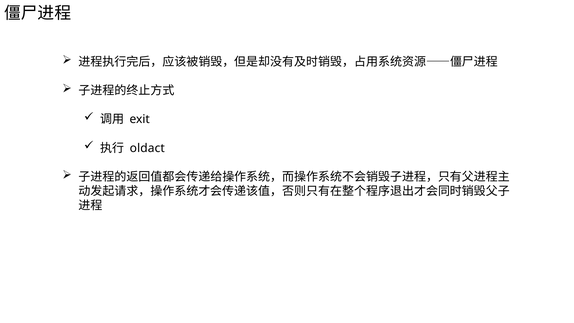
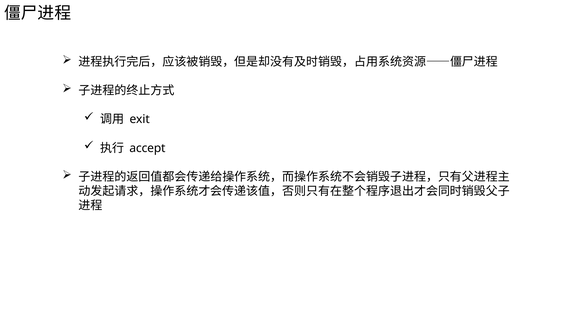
oldact: oldact -> accept (147, 148)
